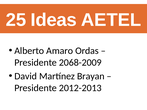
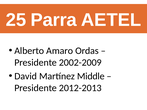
Ideas: Ideas -> Parra (54, 20)
2068-2009: 2068-2009 -> 2002-2009 (80, 63)
Brayan: Brayan -> Middle (91, 76)
